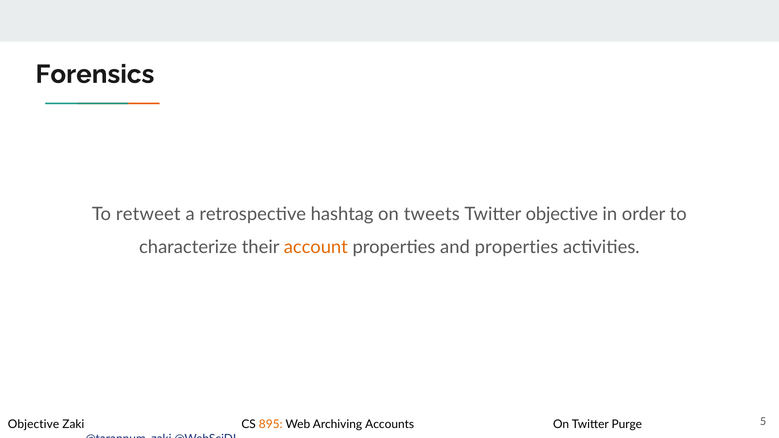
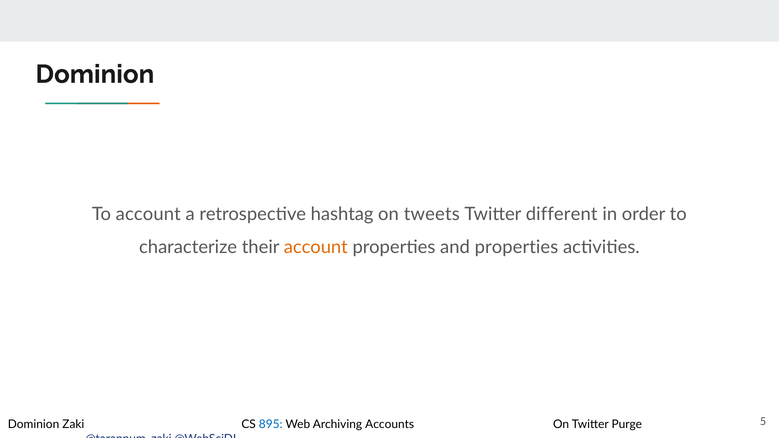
Forensics: Forensics -> Dominion (95, 74)
To retweet: retweet -> account (148, 214)
Twitter objective: objective -> different (562, 214)
Objective: Objective -> Dominion (34, 425)
895 colour: orange -> blue (271, 425)
